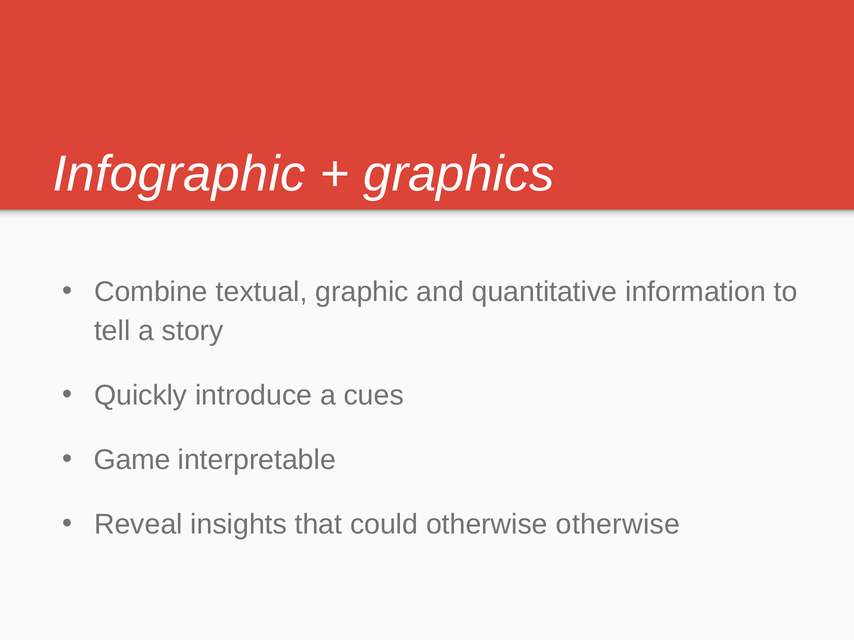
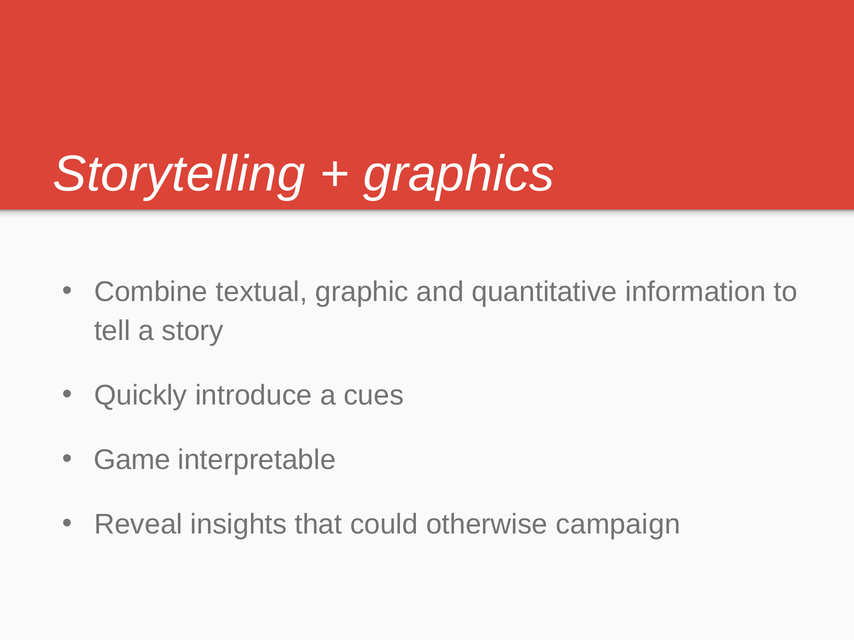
Infographic: Infographic -> Storytelling (179, 174)
otherwise otherwise: otherwise -> campaign (618, 525)
